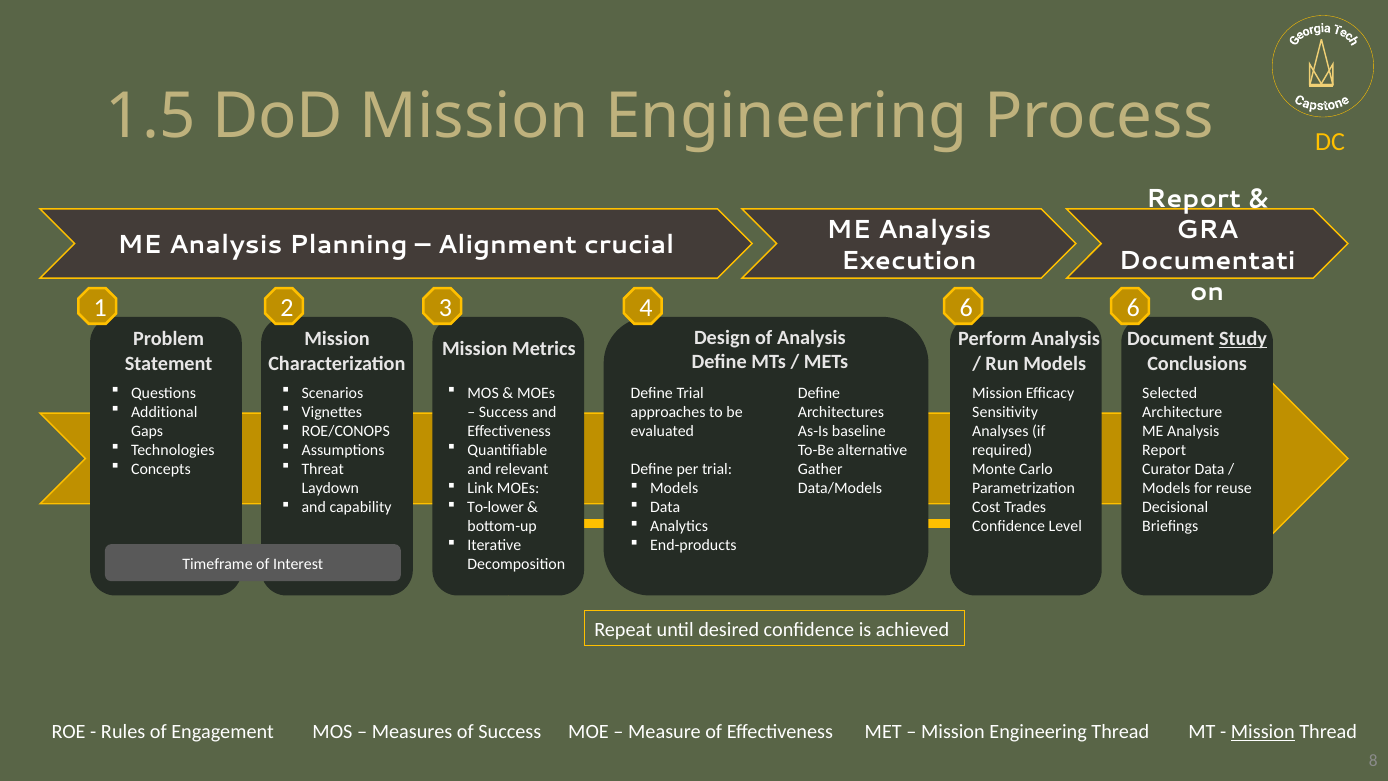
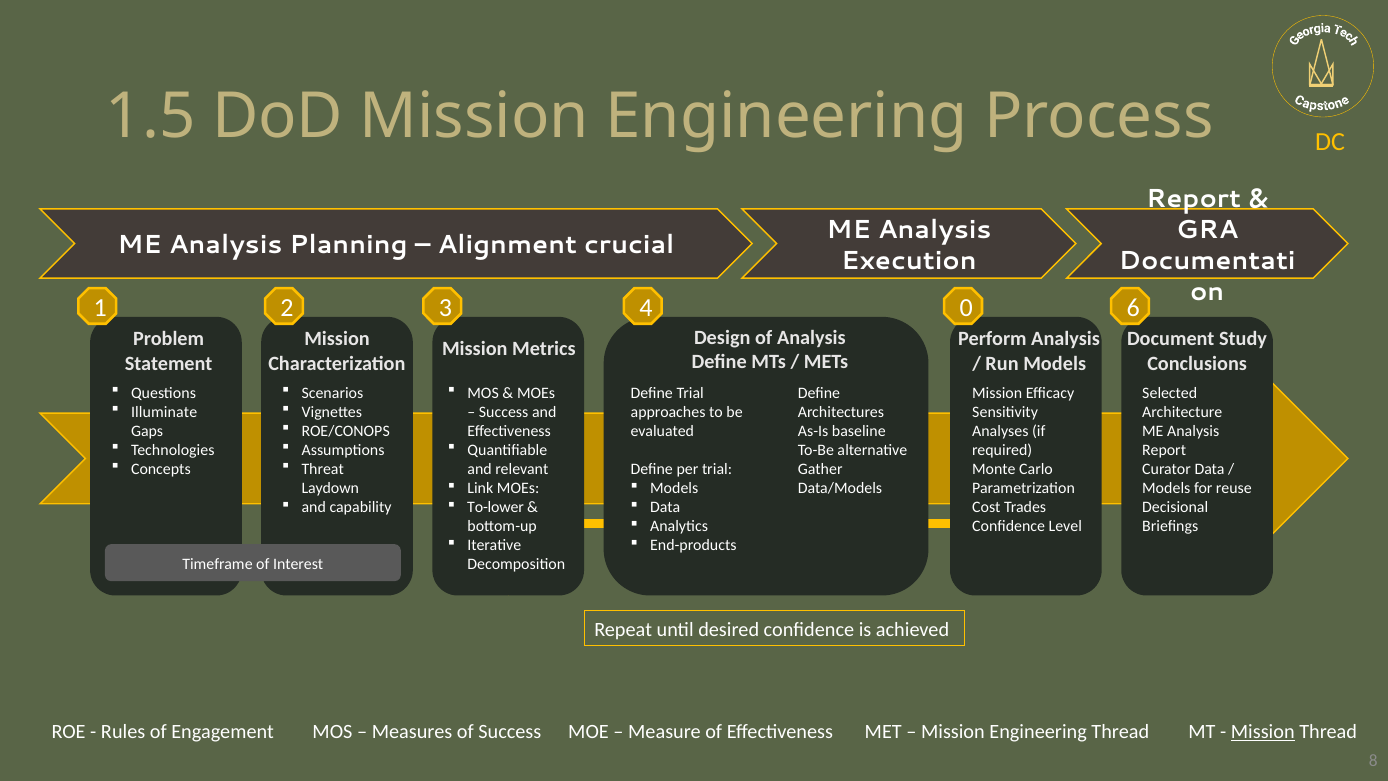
4 6: 6 -> 0 (966, 308)
Study underline: present -> none (1243, 339)
Additional: Additional -> Illuminate (164, 412)
